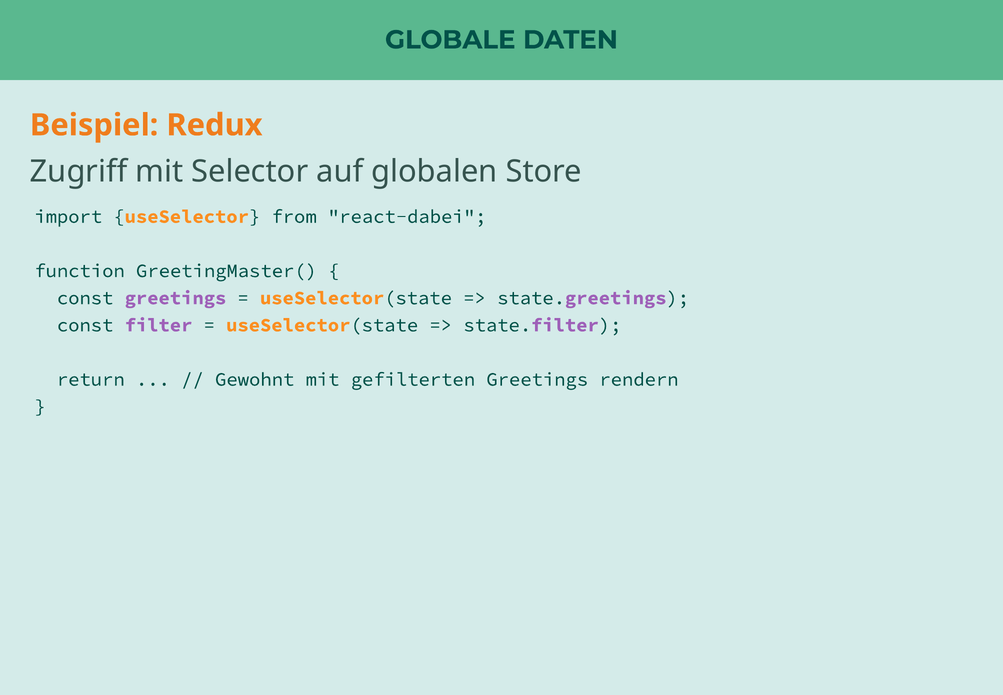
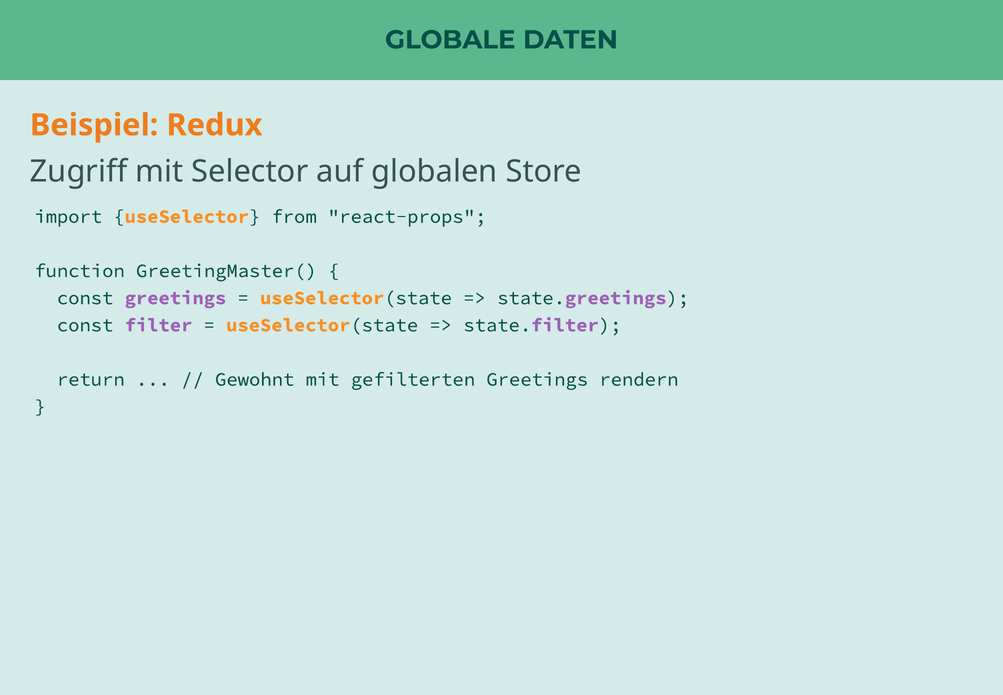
react-dabei: react-dabei -> react-props (407, 216)
